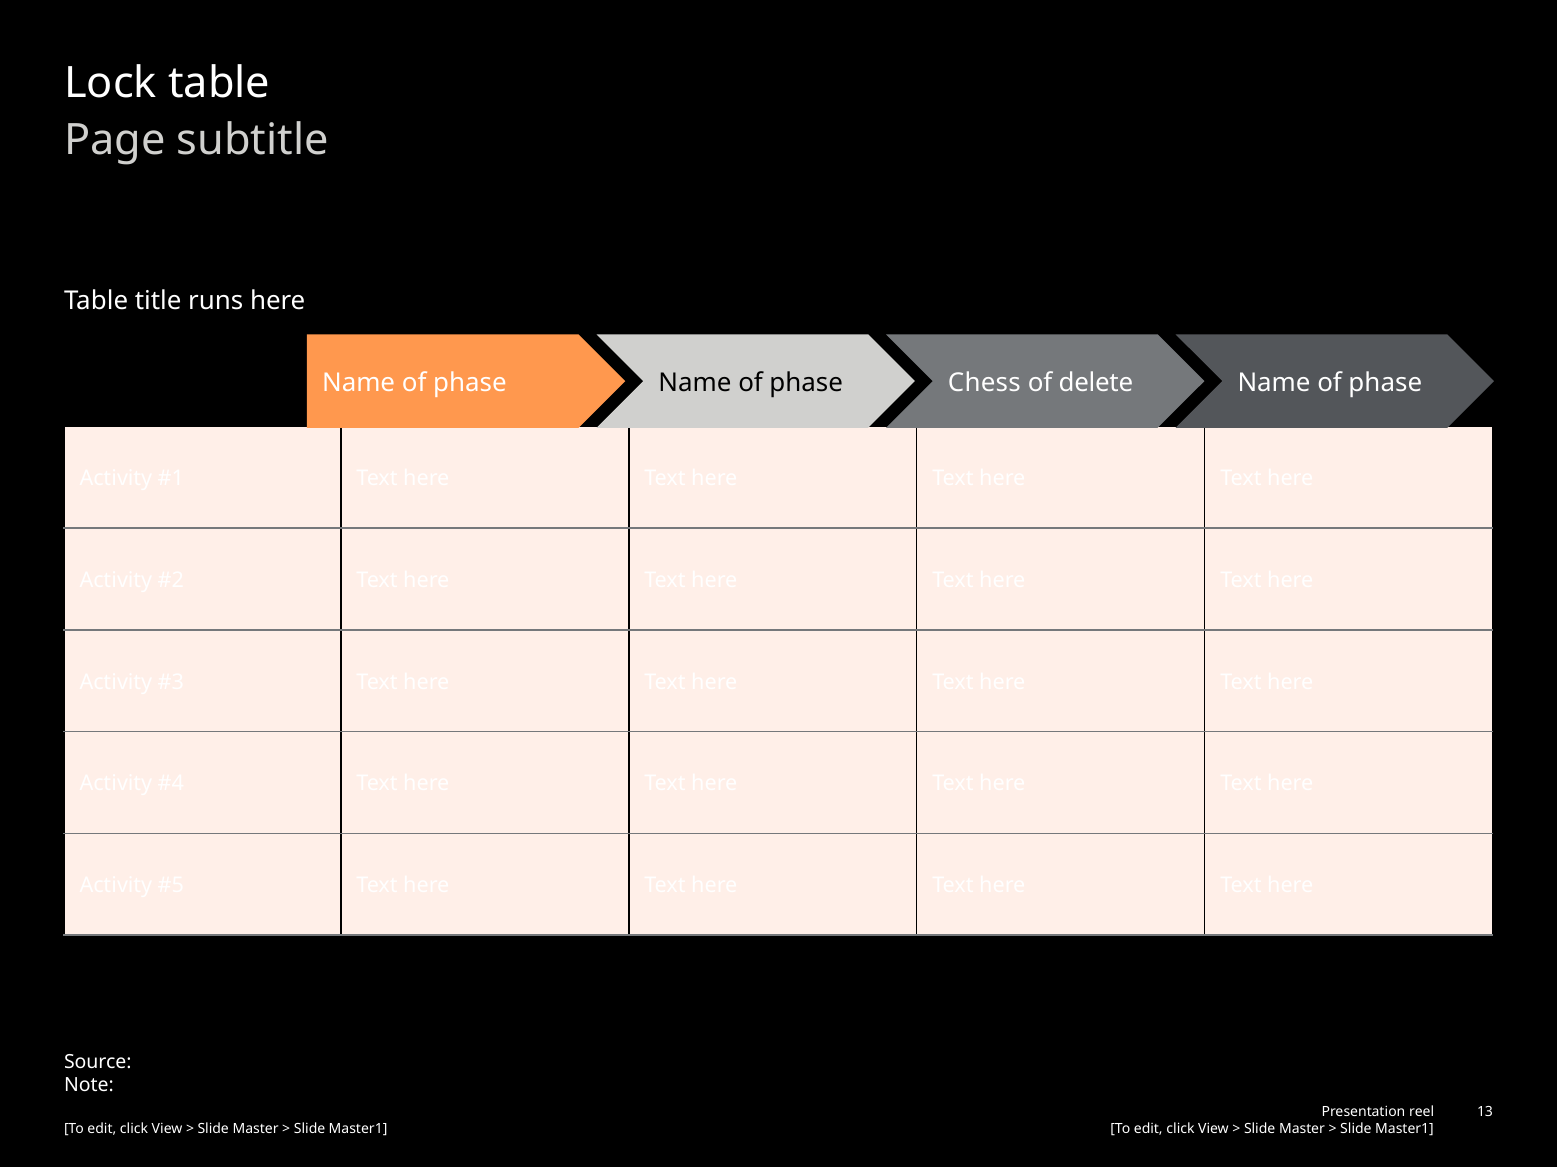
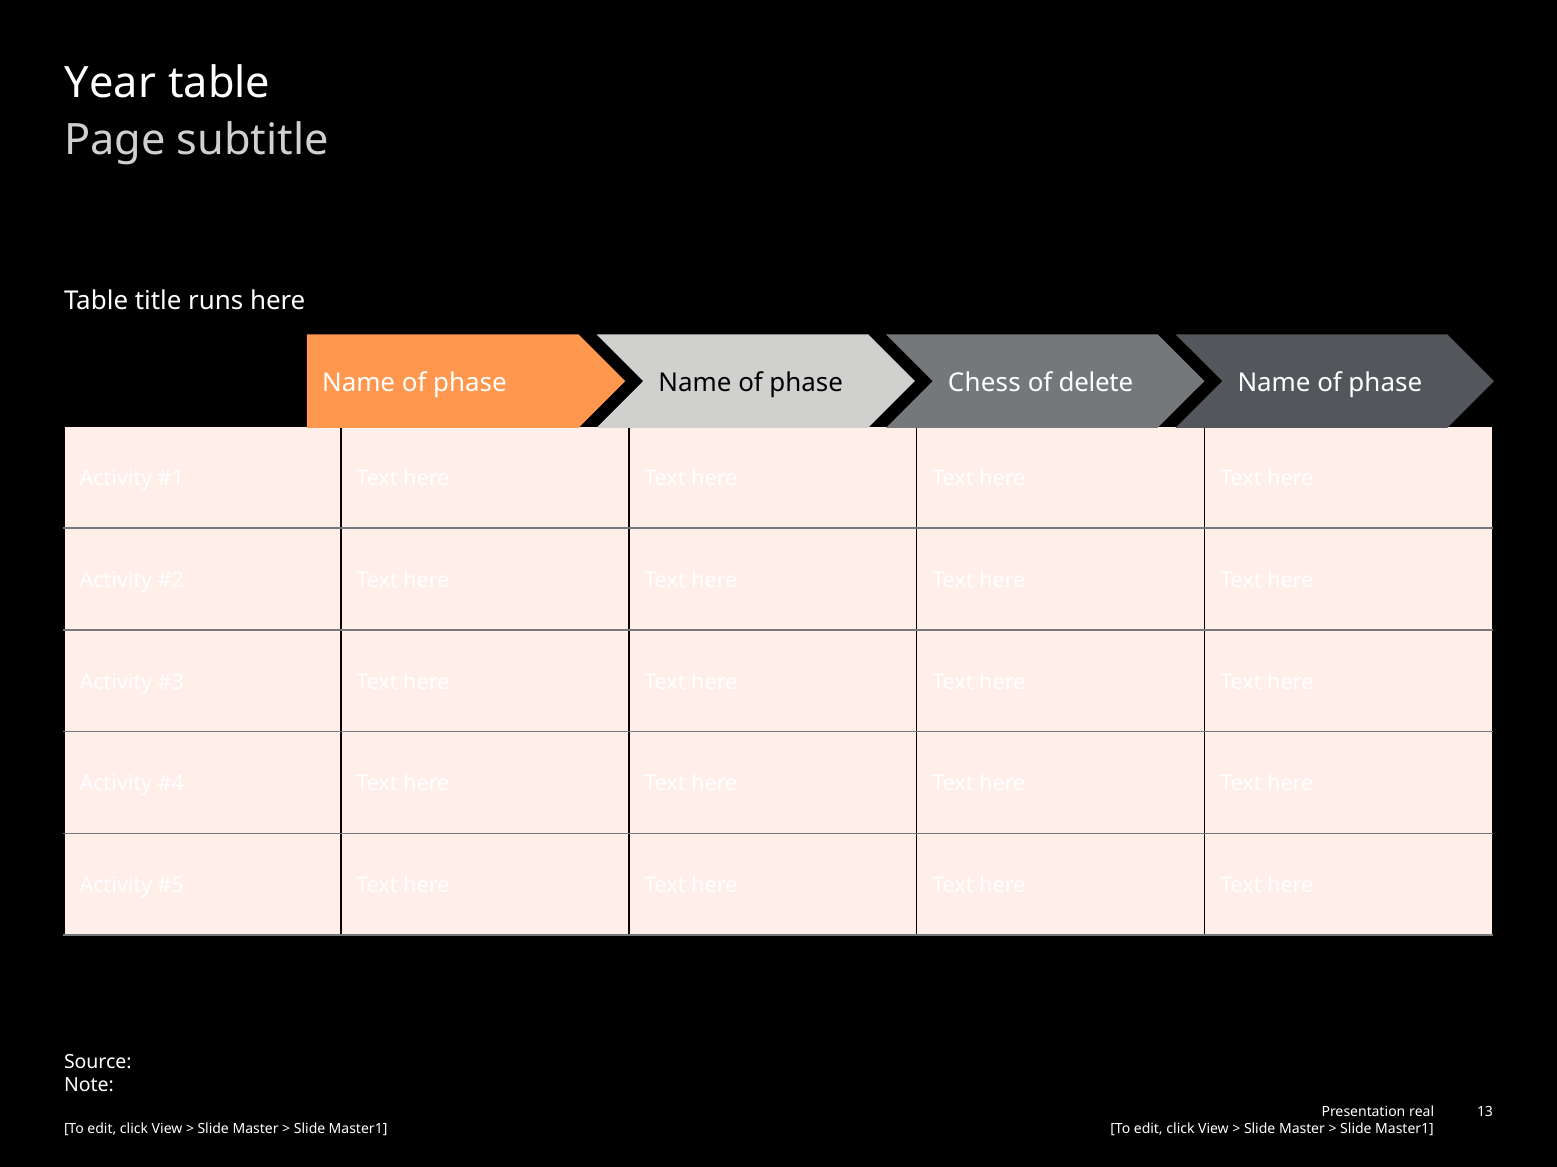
Lock: Lock -> Year (110, 83)
reel: reel -> real (1422, 1112)
